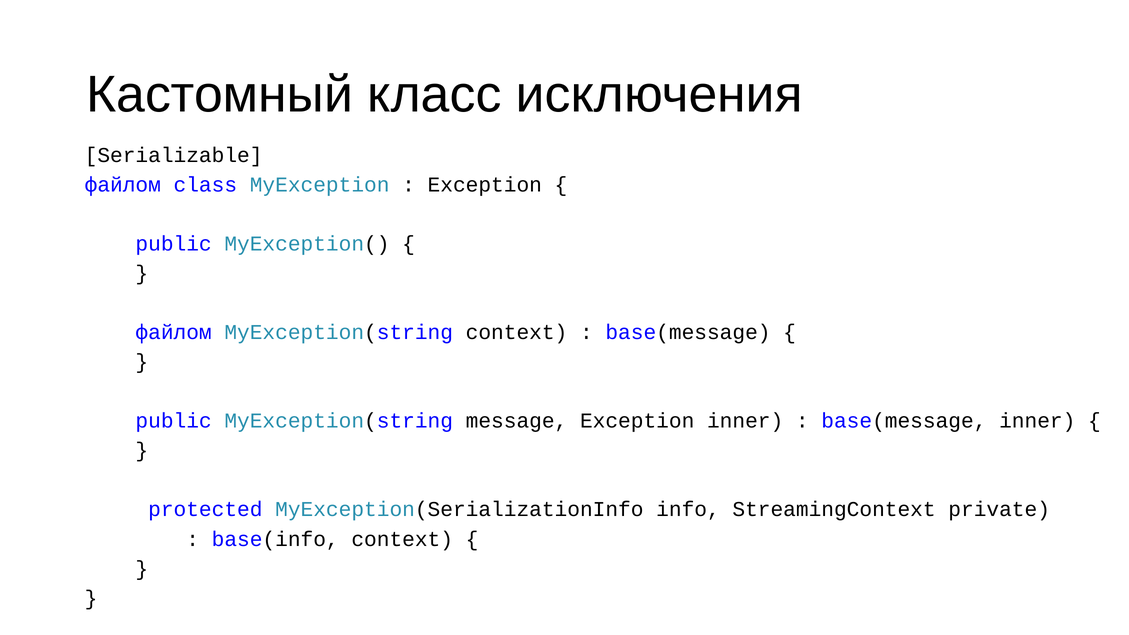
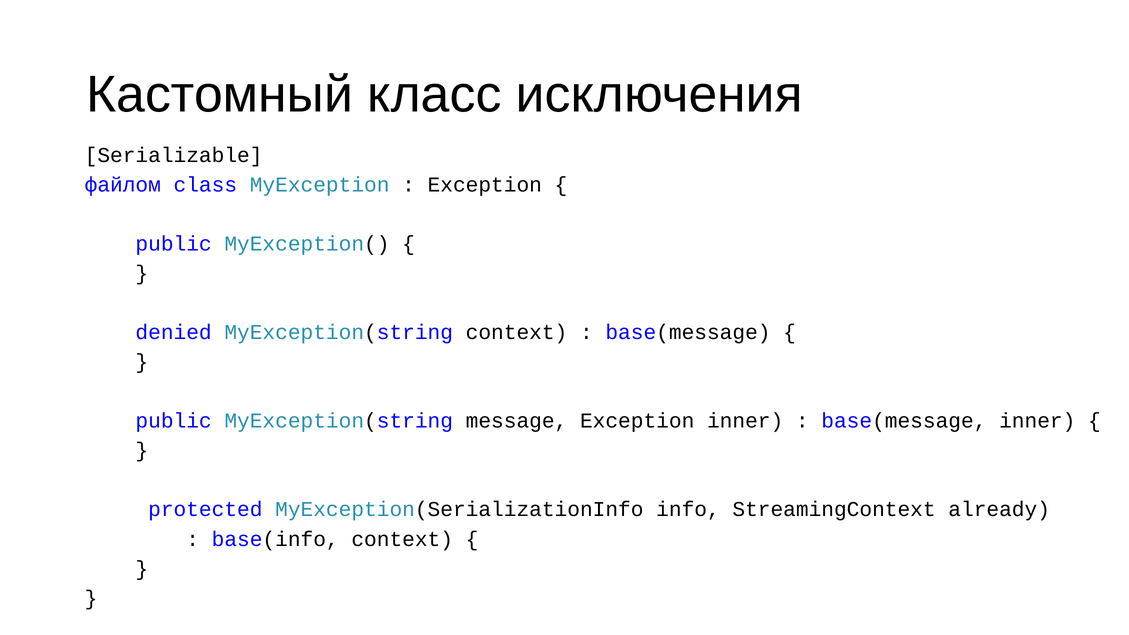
файлом: файлом -> denied (174, 332)
private: private -> already (999, 510)
